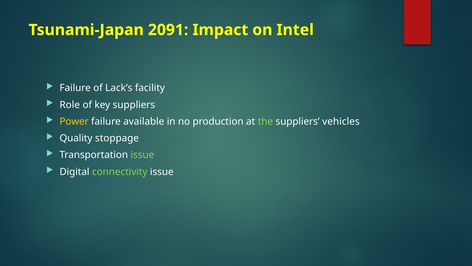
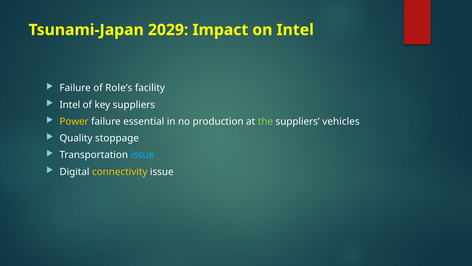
2091: 2091 -> 2029 (168, 30)
Lack’s: Lack’s -> Role’s (119, 88)
Role: Role -> Intel (70, 105)
available: available -> essential (144, 121)
issue colour: light green -> light blue (142, 155)
connectivity colour: light green -> yellow (120, 172)
